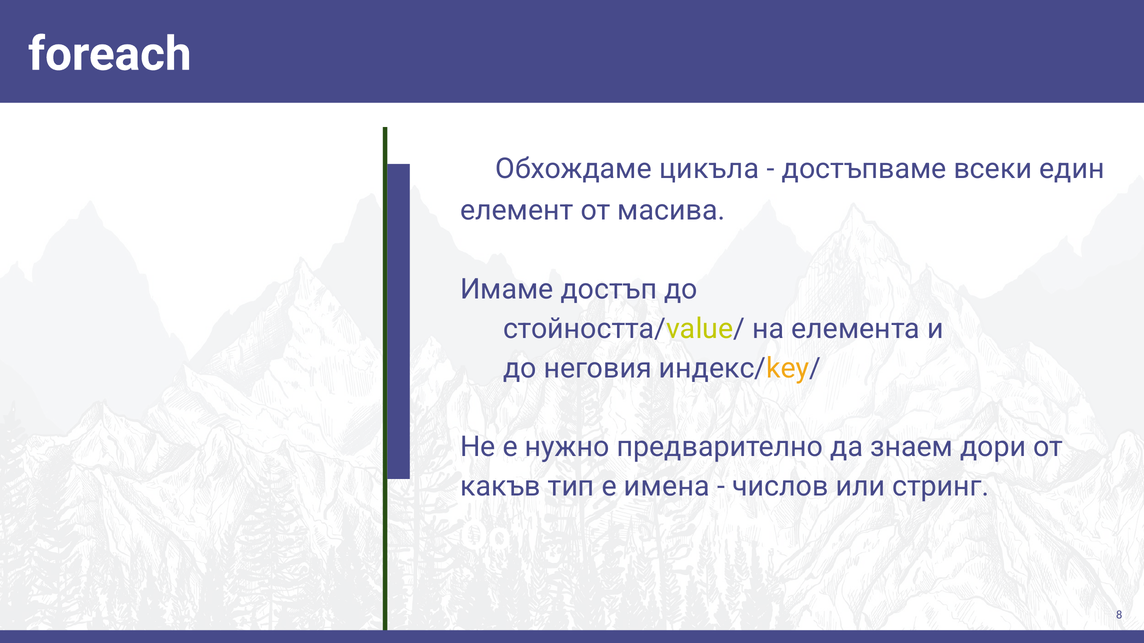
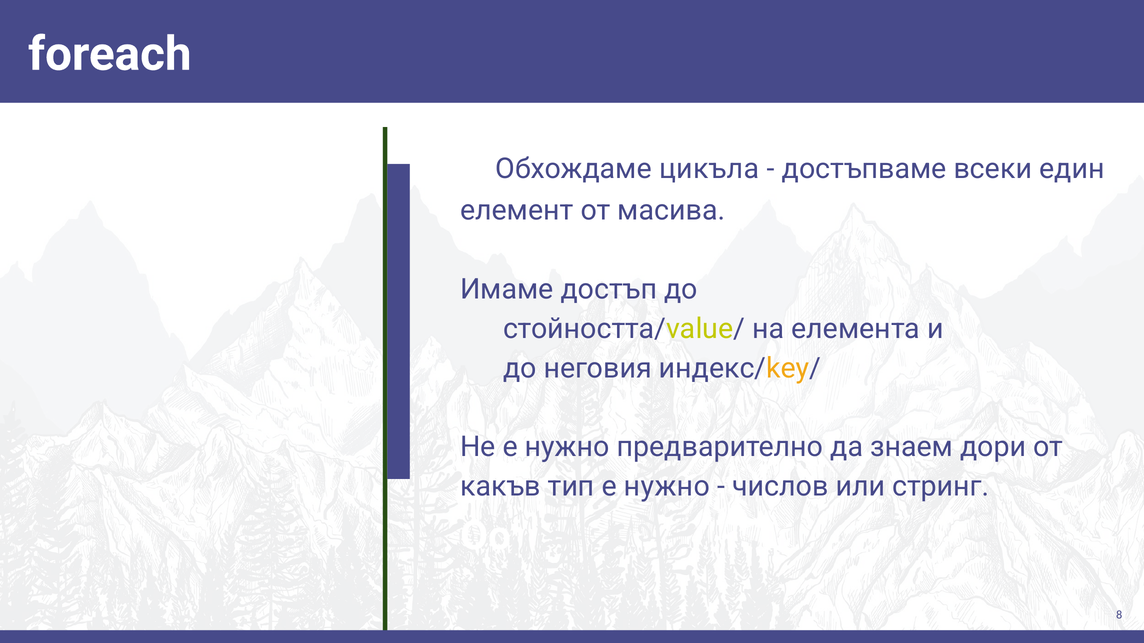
тип е имена: имена -> нужно (667, 487)
